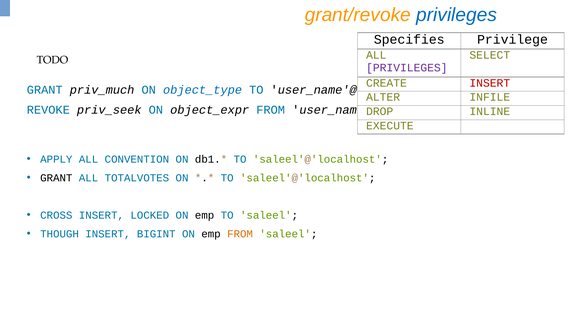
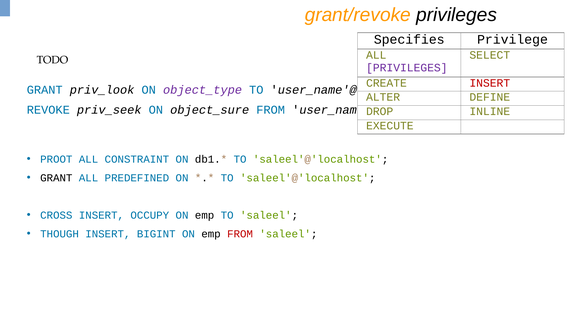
privileges colour: blue -> black (457, 15)
priv_much: priv_much -> priv_look (102, 90)
object_type colour: blue -> purple (203, 90)
INFILE: INFILE -> DEFINE (490, 97)
object_expr: object_expr -> object_sure (210, 110)
APPLY: APPLY -> PROOT (56, 159)
CONVENTION: CONVENTION -> CONSTRAINT (137, 159)
TOTALVOTES: TOTALVOTES -> PREDEFINED (137, 178)
LOCKED: LOCKED -> OCCUPY (150, 215)
FROM colour: orange -> red (240, 234)
